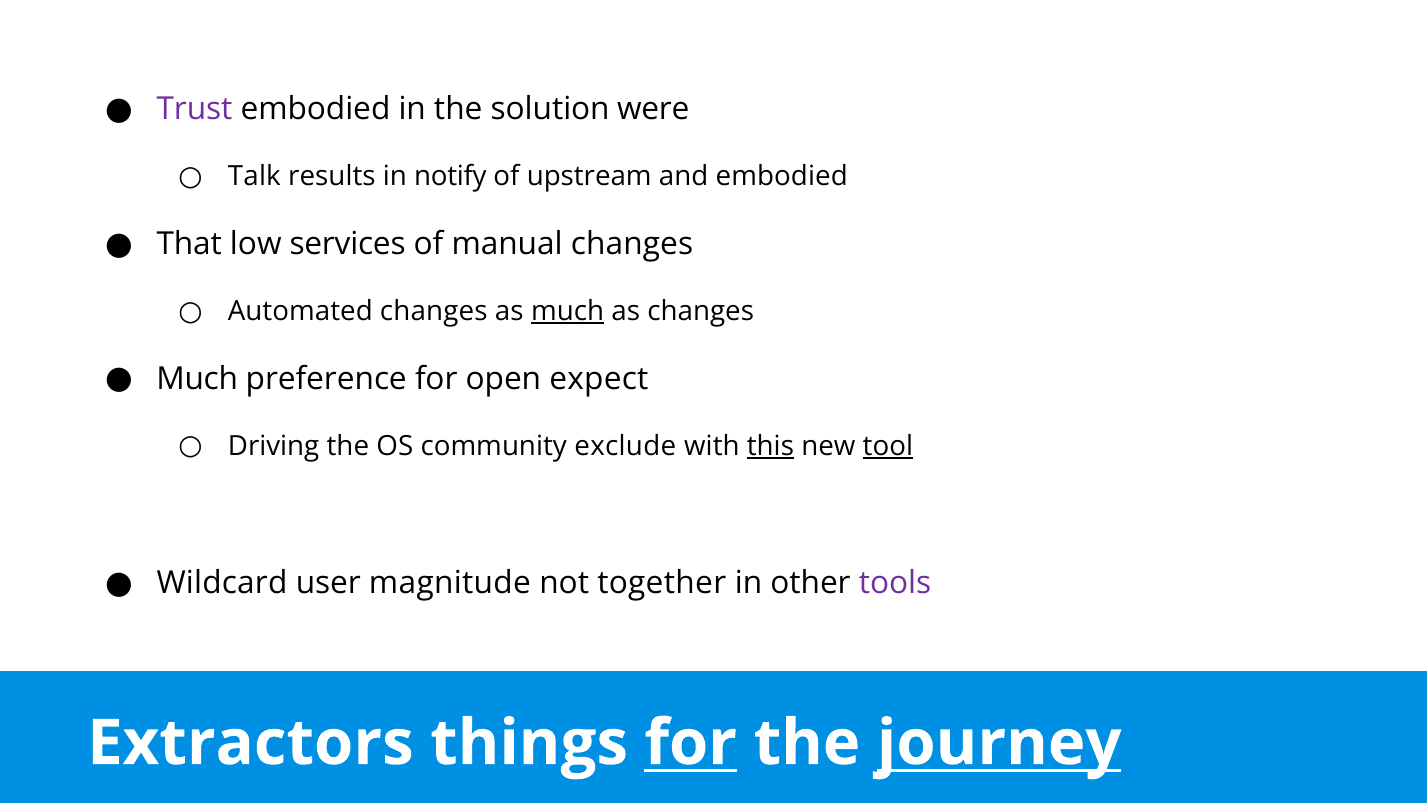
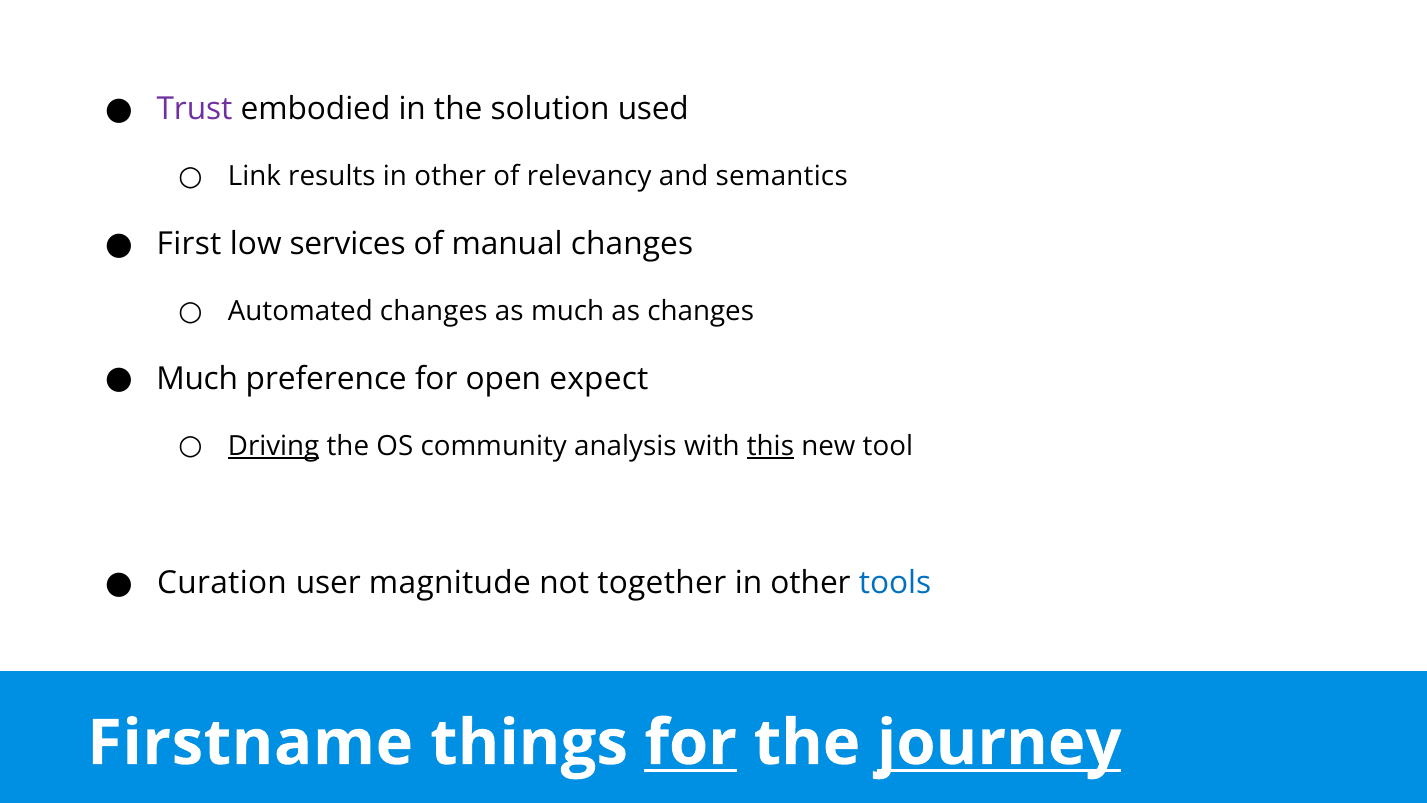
were: were -> used (653, 109)
Talk: Talk -> Link (254, 177)
results in notify: notify -> other (450, 177)
upstream: upstream -> relevancy (589, 177)
and embodied: embodied -> semantics (782, 177)
That: That -> First (189, 244)
much underline: present -> none (568, 311)
Driving underline: none -> present (274, 446)
exclude: exclude -> analysis (625, 446)
tool underline: present -> none (888, 446)
Wildcard: Wildcard -> Curation (222, 583)
tools colour: purple -> blue (895, 583)
Extractors: Extractors -> Firstname (250, 743)
